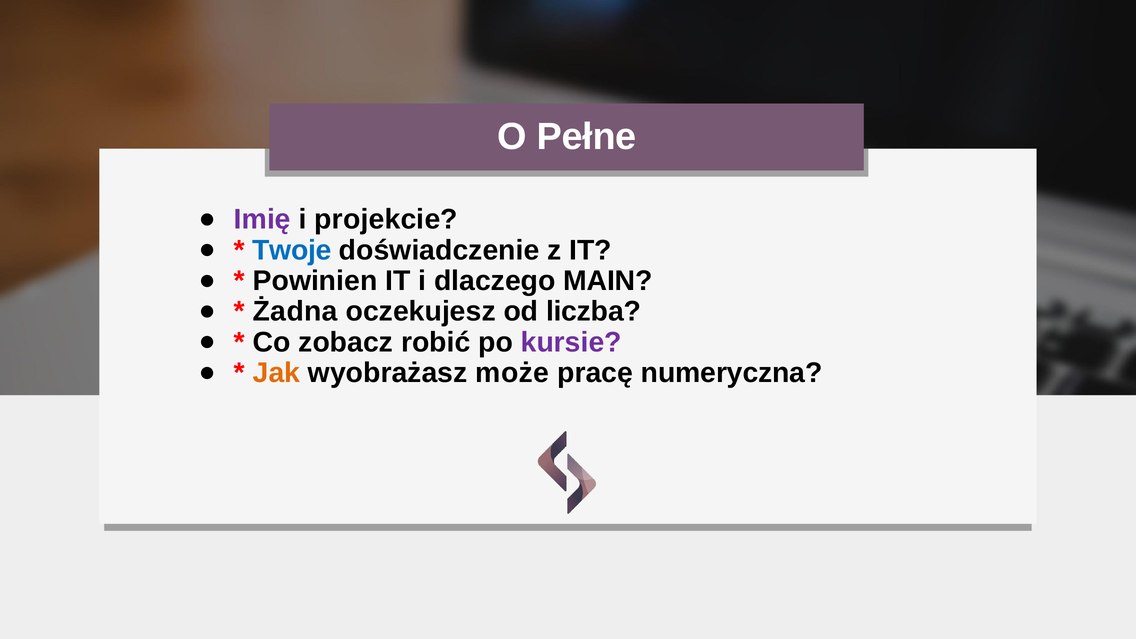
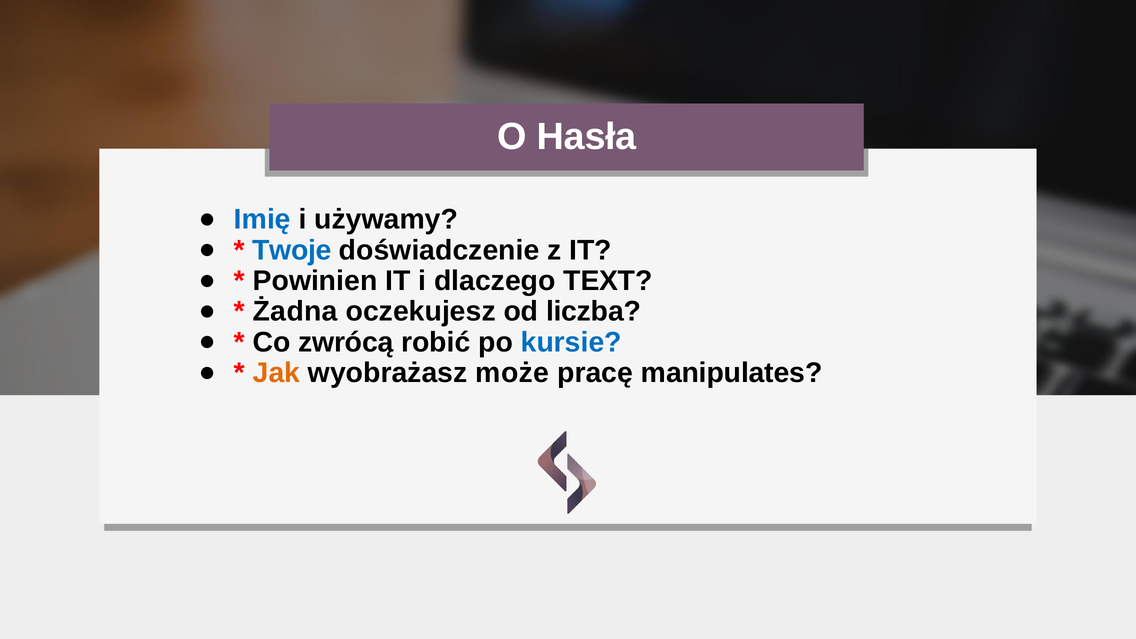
Pełne: Pełne -> Hasła (587, 137)
Imię colour: purple -> blue (262, 220)
projekcie: projekcie -> używamy (386, 220)
MAIN: MAIN -> TEXT (608, 281)
zobacz: zobacz -> zwrócą (346, 342)
kursie colour: purple -> blue (571, 342)
numeryczna: numeryczna -> manipulates (732, 373)
